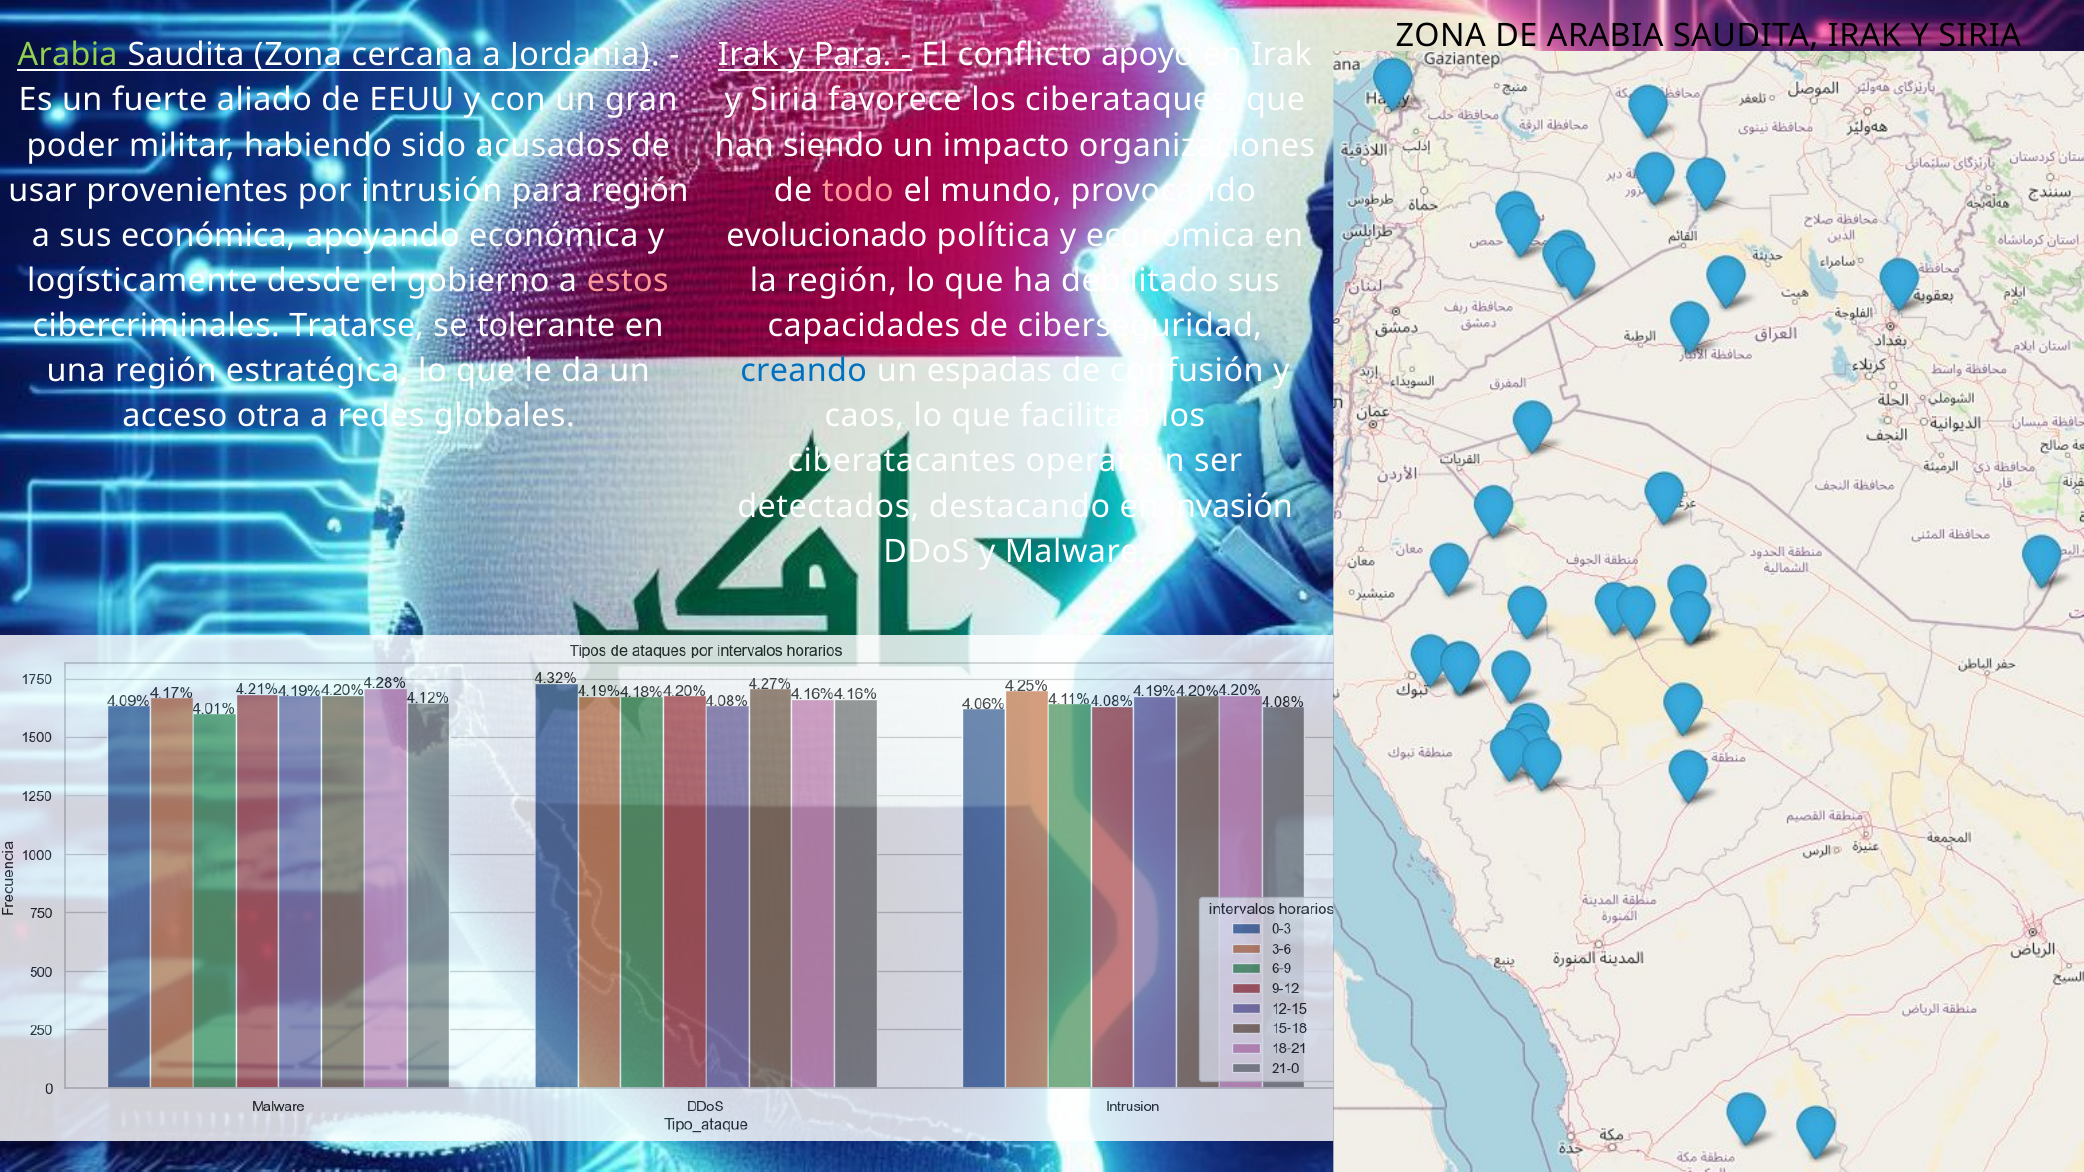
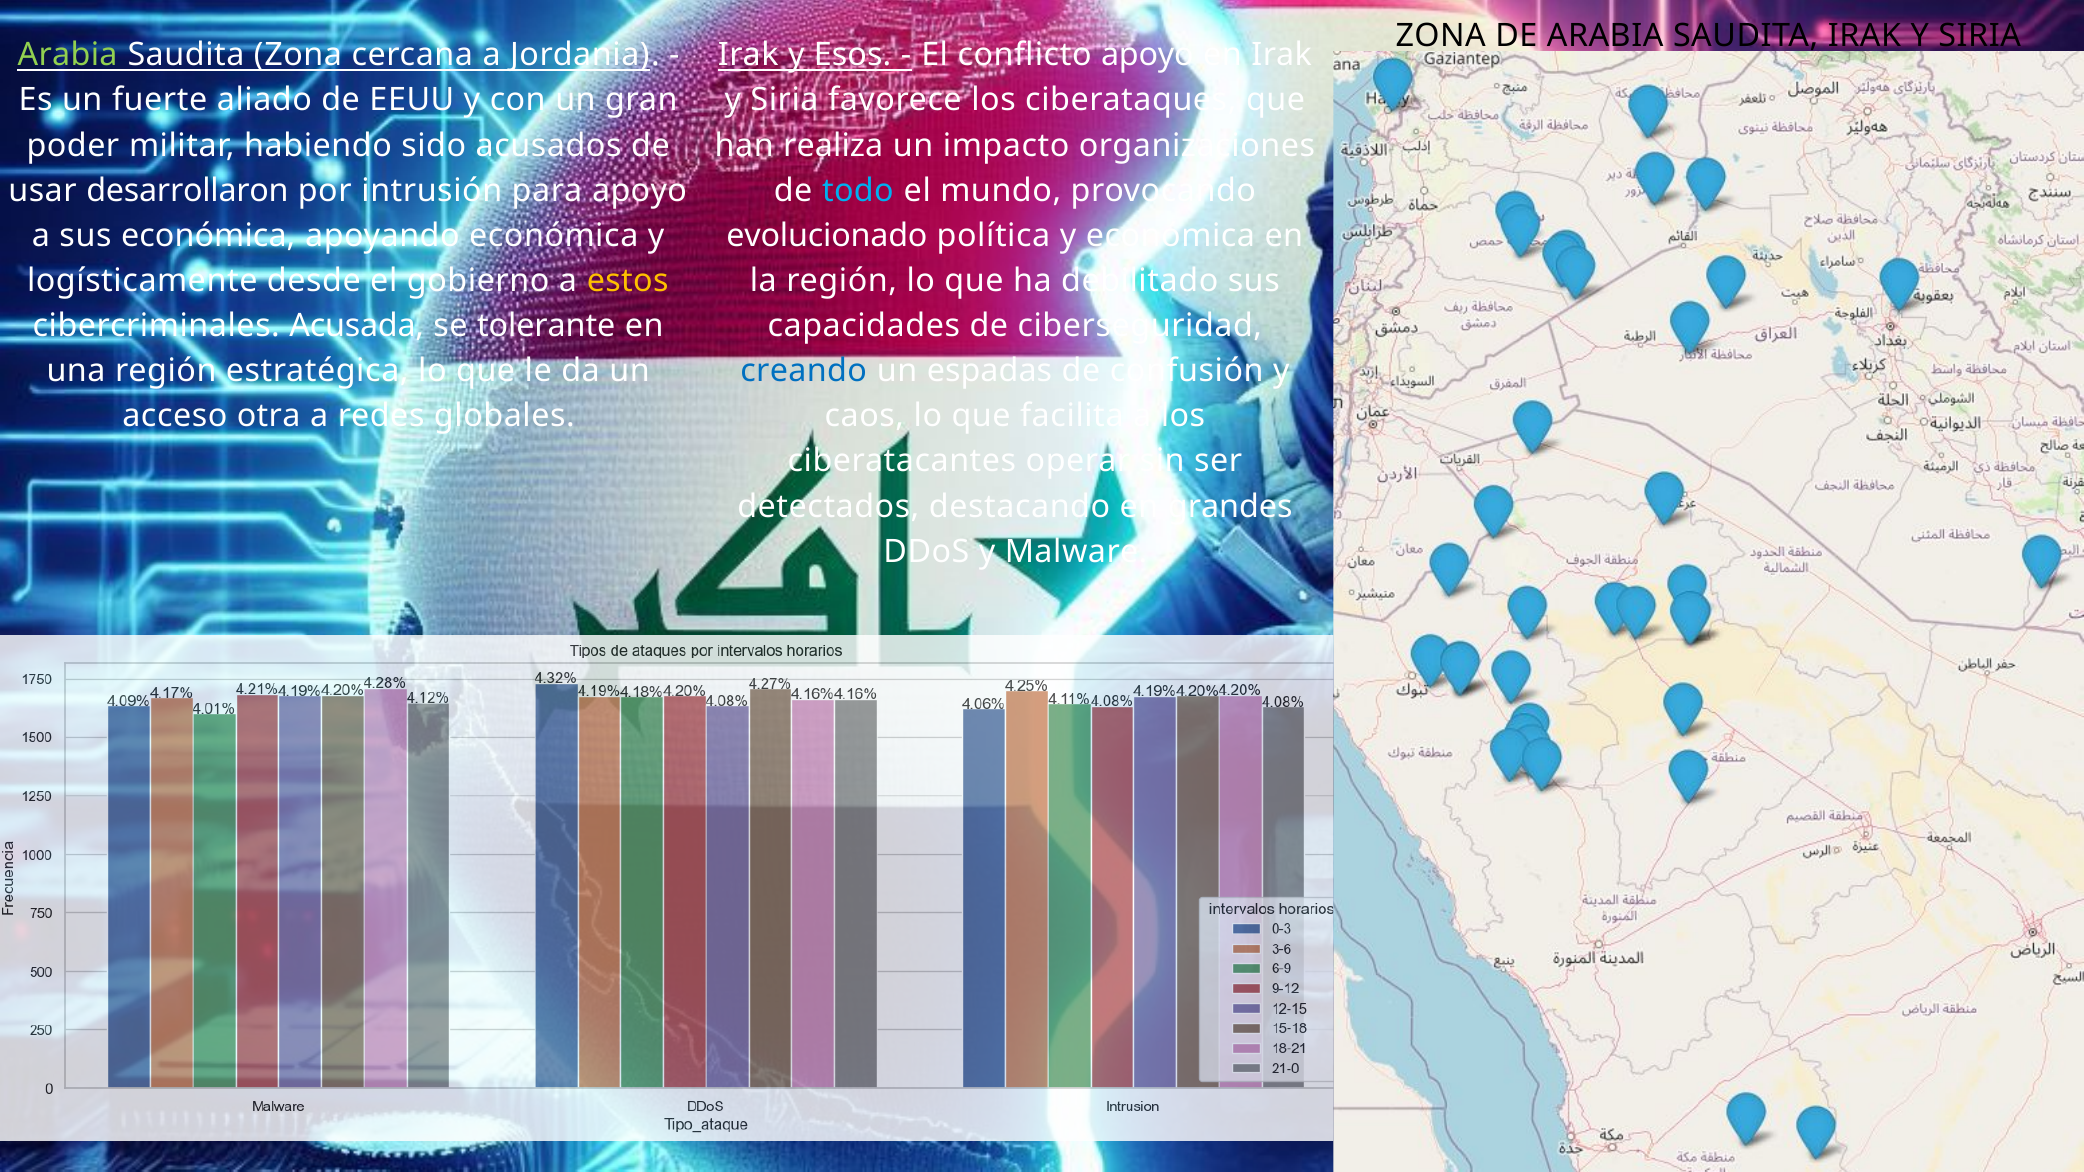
y Para: Para -> Esos (853, 55)
siendo: siendo -> realiza (833, 145)
provenientes: provenientes -> desarrollaron (188, 191)
para región: región -> apoyo (639, 191)
todo colour: pink -> light blue (858, 191)
estos colour: pink -> yellow (628, 281)
Tratarse: Tratarse -> Acusada (357, 326)
invasión: invasión -> grandes (1230, 506)
